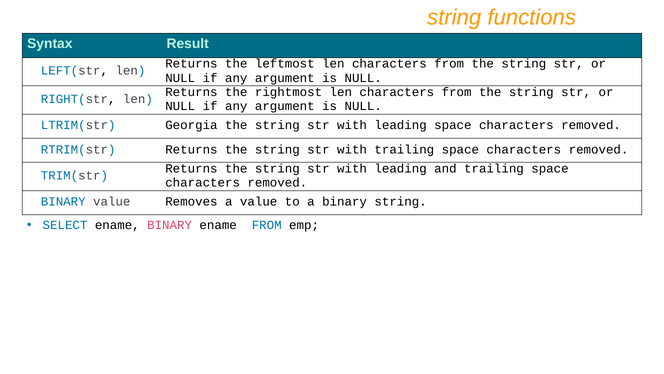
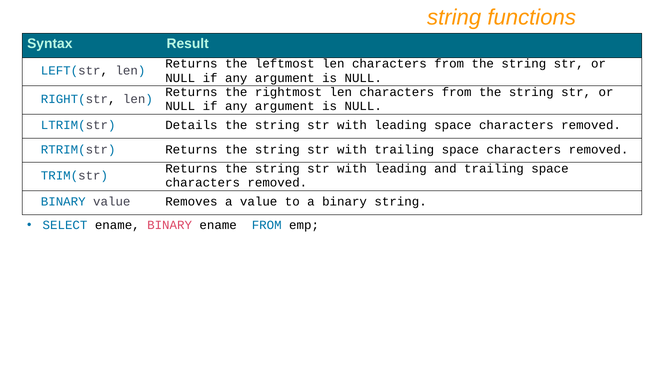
Georgia: Georgia -> Details (191, 125)
